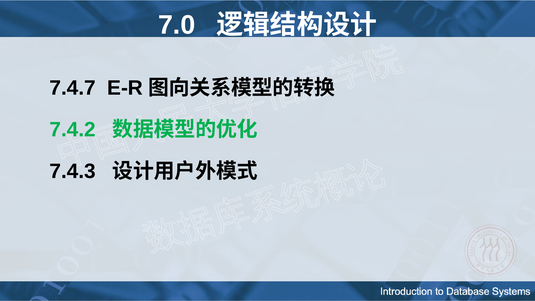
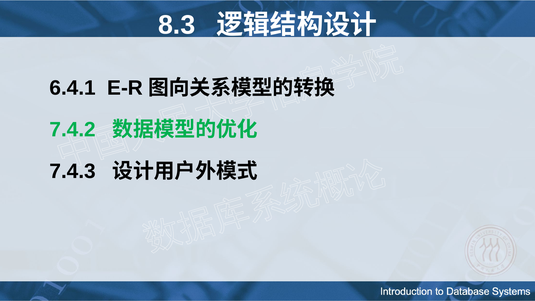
7.0: 7.0 -> 8.3 (177, 25)
7.4.7: 7.4.7 -> 6.4.1 (73, 88)
